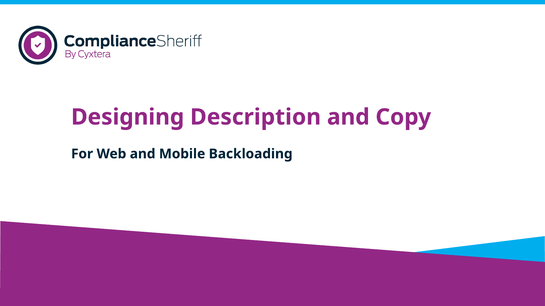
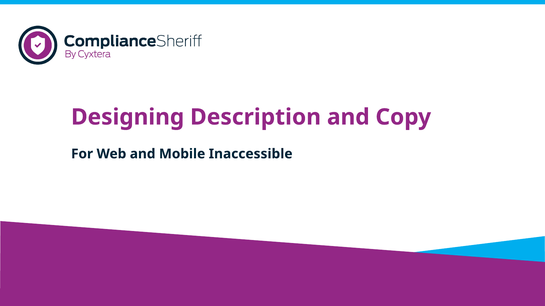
Backloading: Backloading -> Inaccessible (251, 154)
